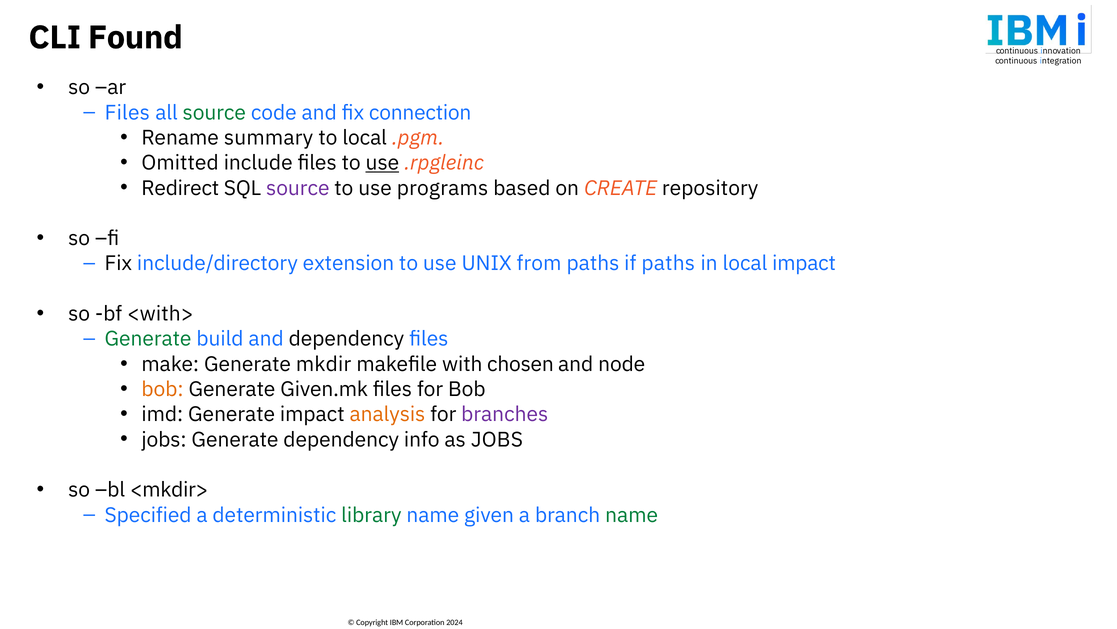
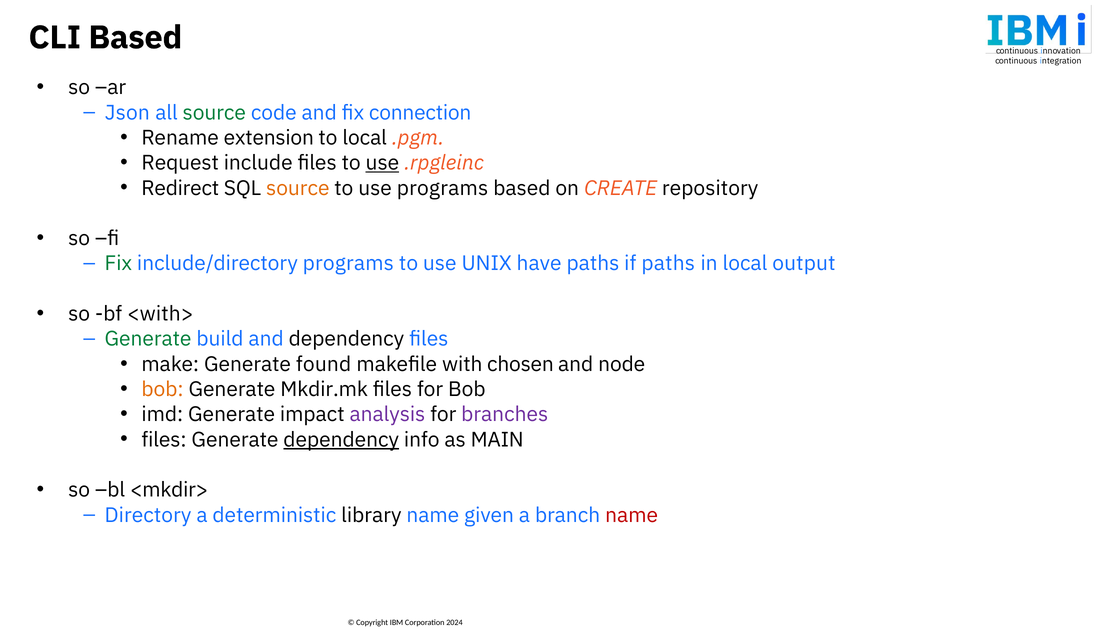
CLI Found: Found -> Based (135, 38)
Files: Files -> Json (127, 112)
summary: summary -> extension (269, 138)
Omitted: Omitted -> Request (180, 163)
source colour: purple -> orange (298, 188)
Fix colour: black -> green (118, 263)
include/directory extension: extension -> programs (348, 263)
from: from -> have (539, 263)
local impact: impact -> output (804, 263)
mkdir: mkdir -> found (324, 364)
Given.mk: Given.mk -> Mkdir.mk (324, 389)
analysis colour: orange -> purple (387, 414)
jobs: jobs -> files (164, 439)
dependency underline: none -> present (341, 439)
as JOBS: JOBS -> MAIN (497, 439)
Specified: Specified -> Directory (148, 515)
library colour: green -> black (371, 515)
name colour: green -> red (632, 515)
